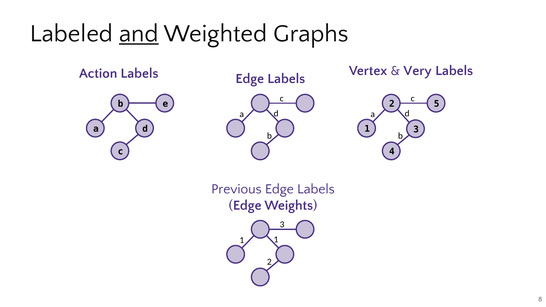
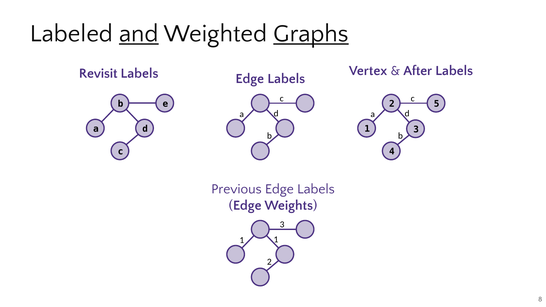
Graphs underline: none -> present (311, 33)
Very: Very -> After (418, 71)
Action: Action -> Revisit (98, 73)
